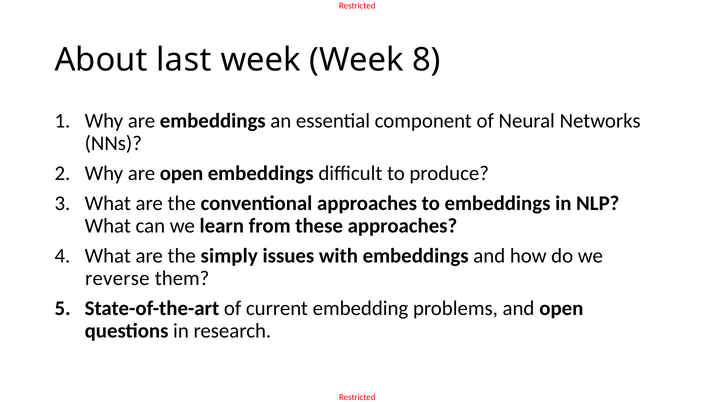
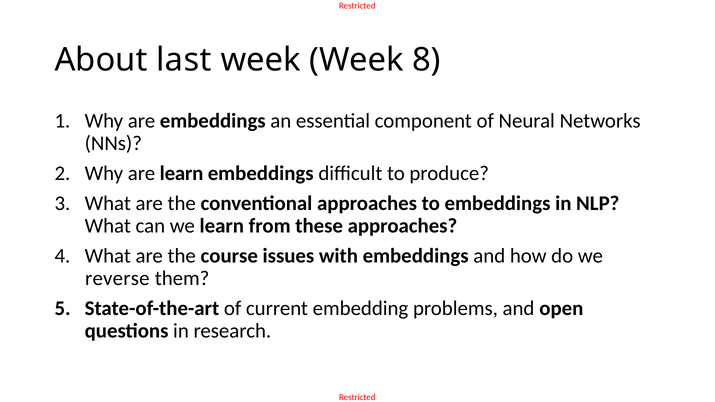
are open: open -> learn (182, 173)
simply: simply -> course (229, 256)
